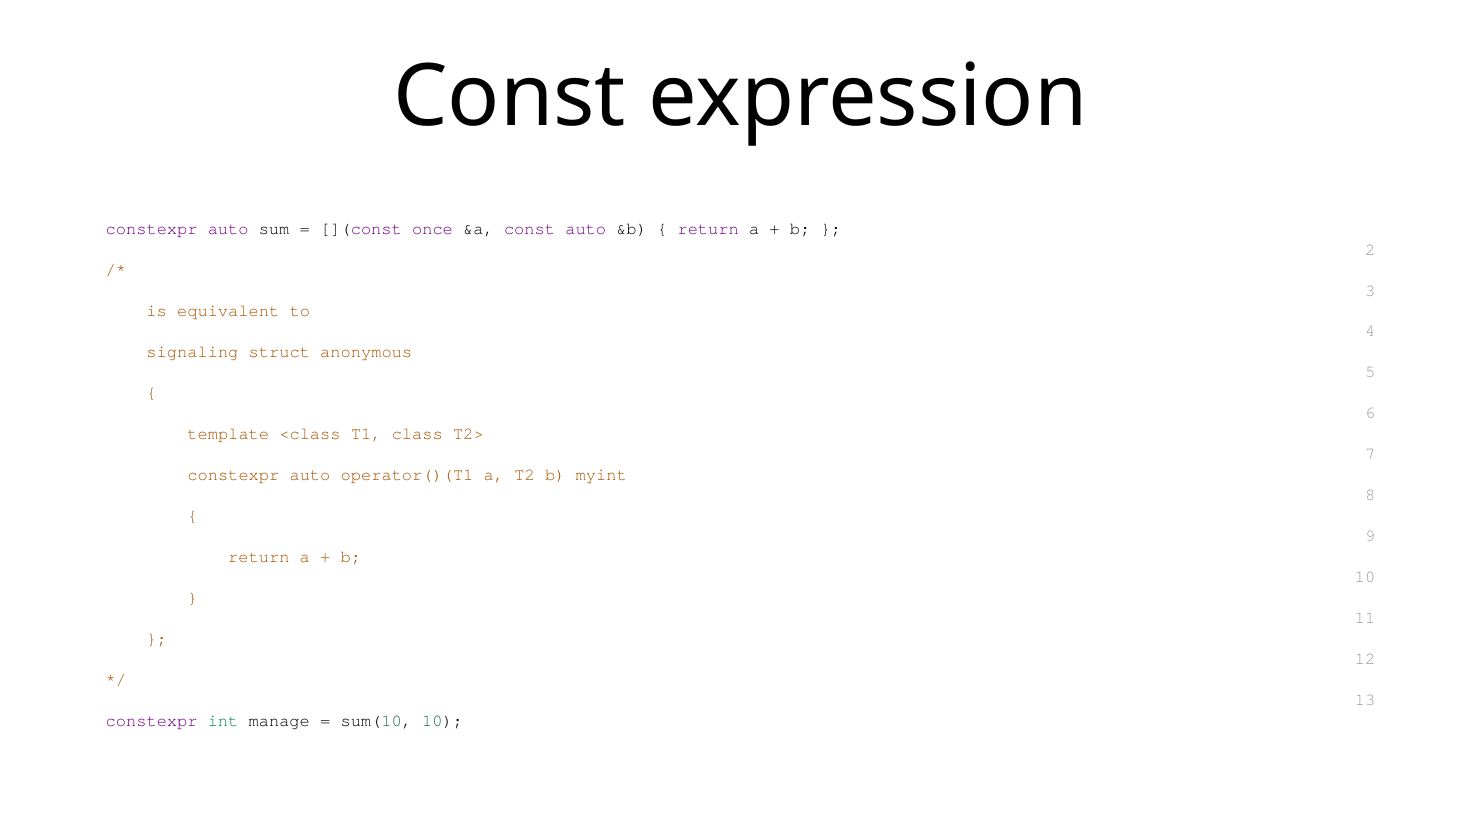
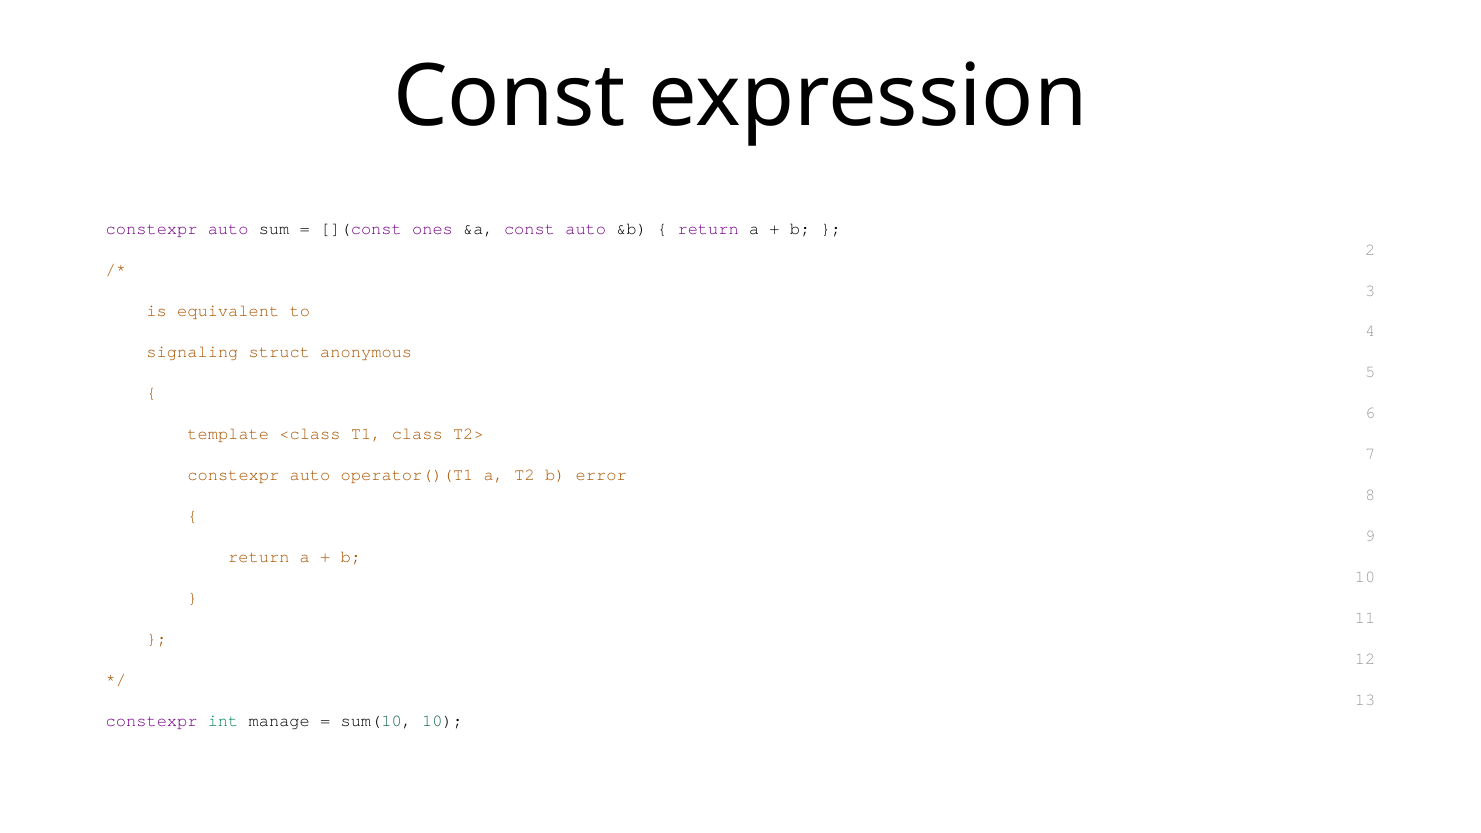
once: once -> ones (433, 229)
myint: myint -> error (601, 475)
